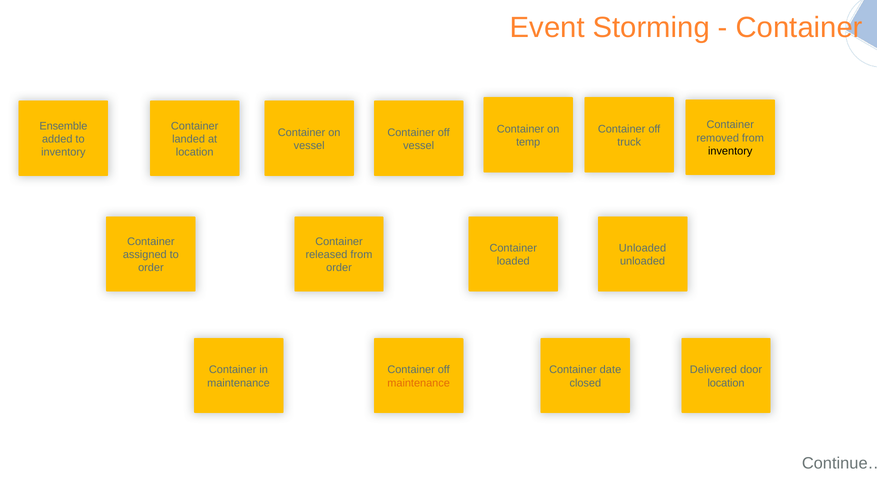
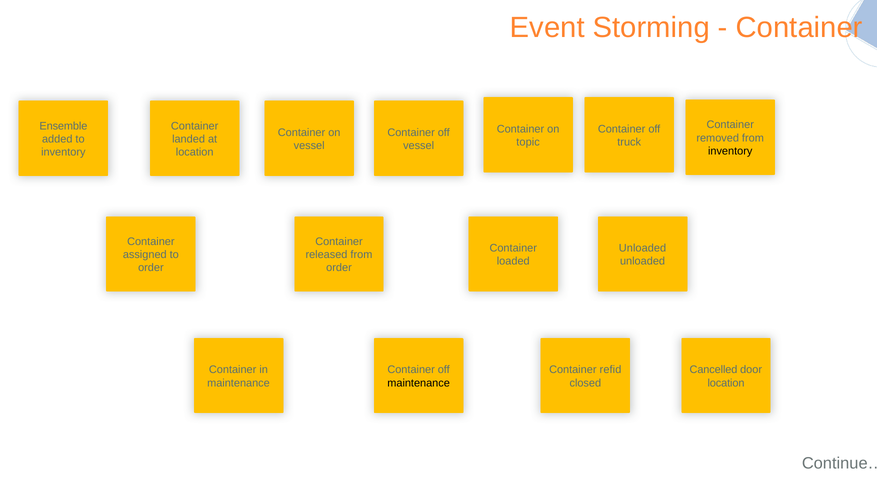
temp: temp -> topic (528, 142)
date: date -> refid (610, 370)
Delivered: Delivered -> Cancelled (714, 370)
maintenance colour: orange -> black (419, 383)
